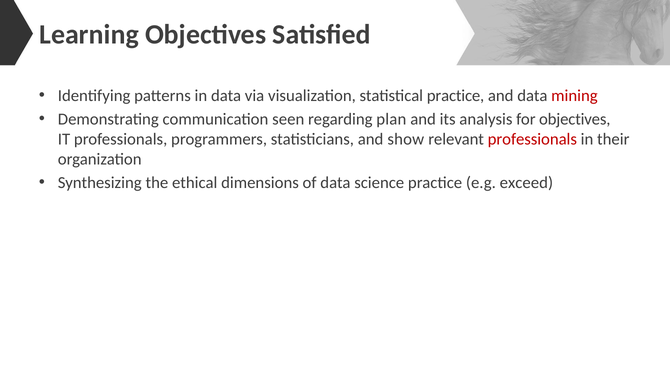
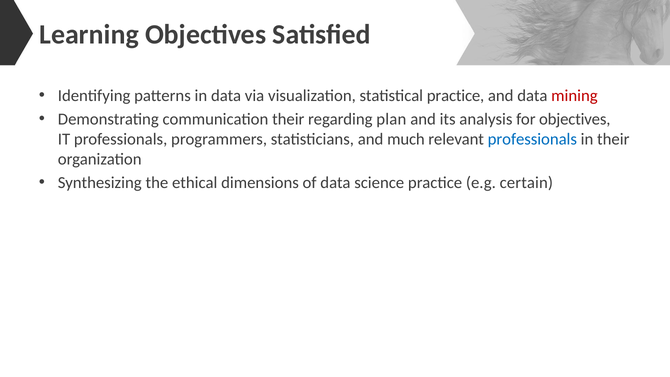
communication seen: seen -> their (288, 119)
show: show -> much (406, 139)
professionals colour: red -> blue (532, 139)
exceed: exceed -> certain (526, 183)
